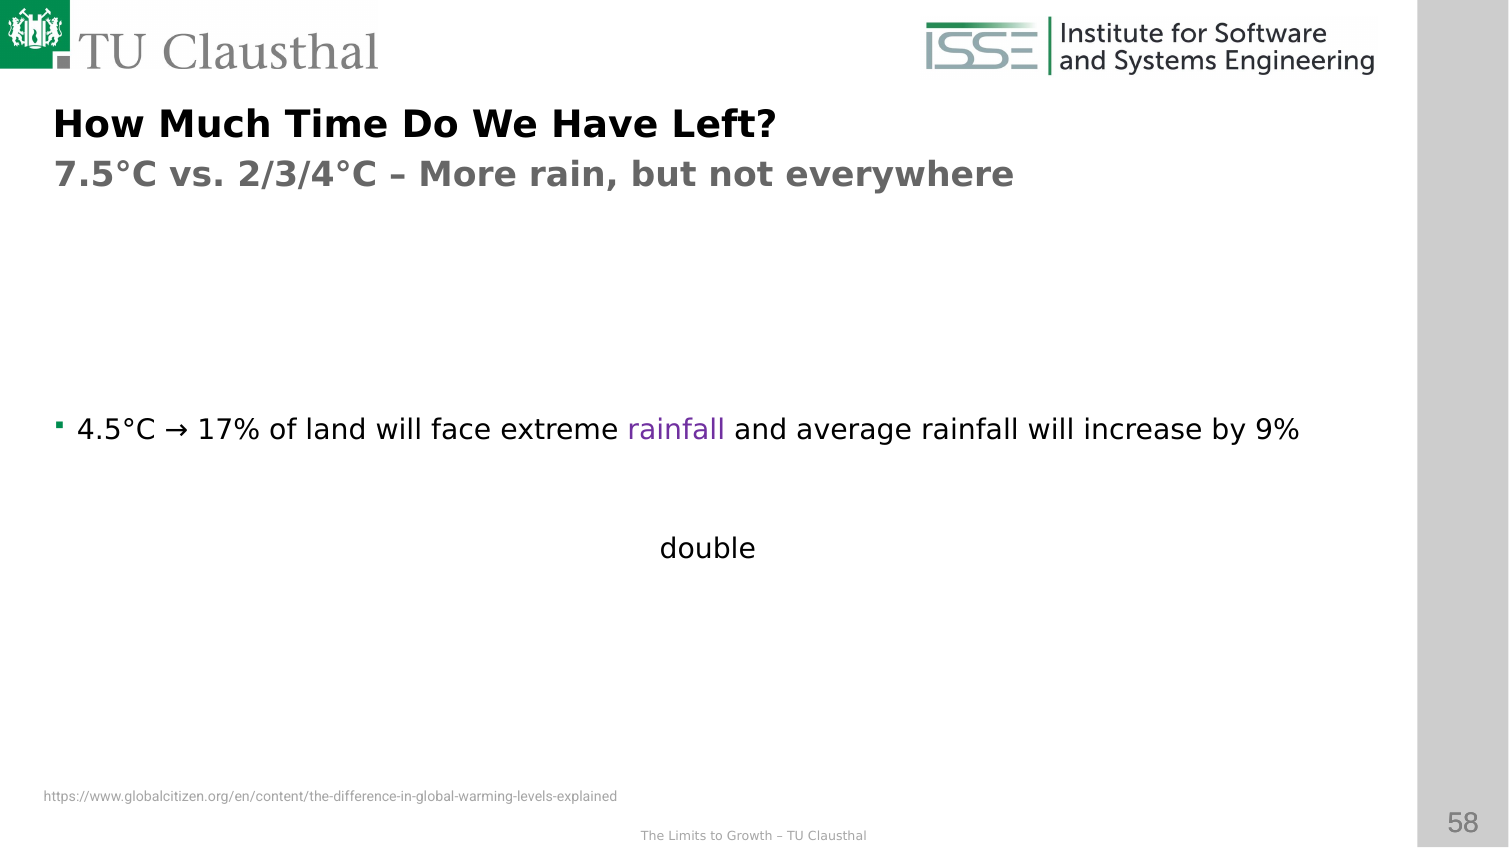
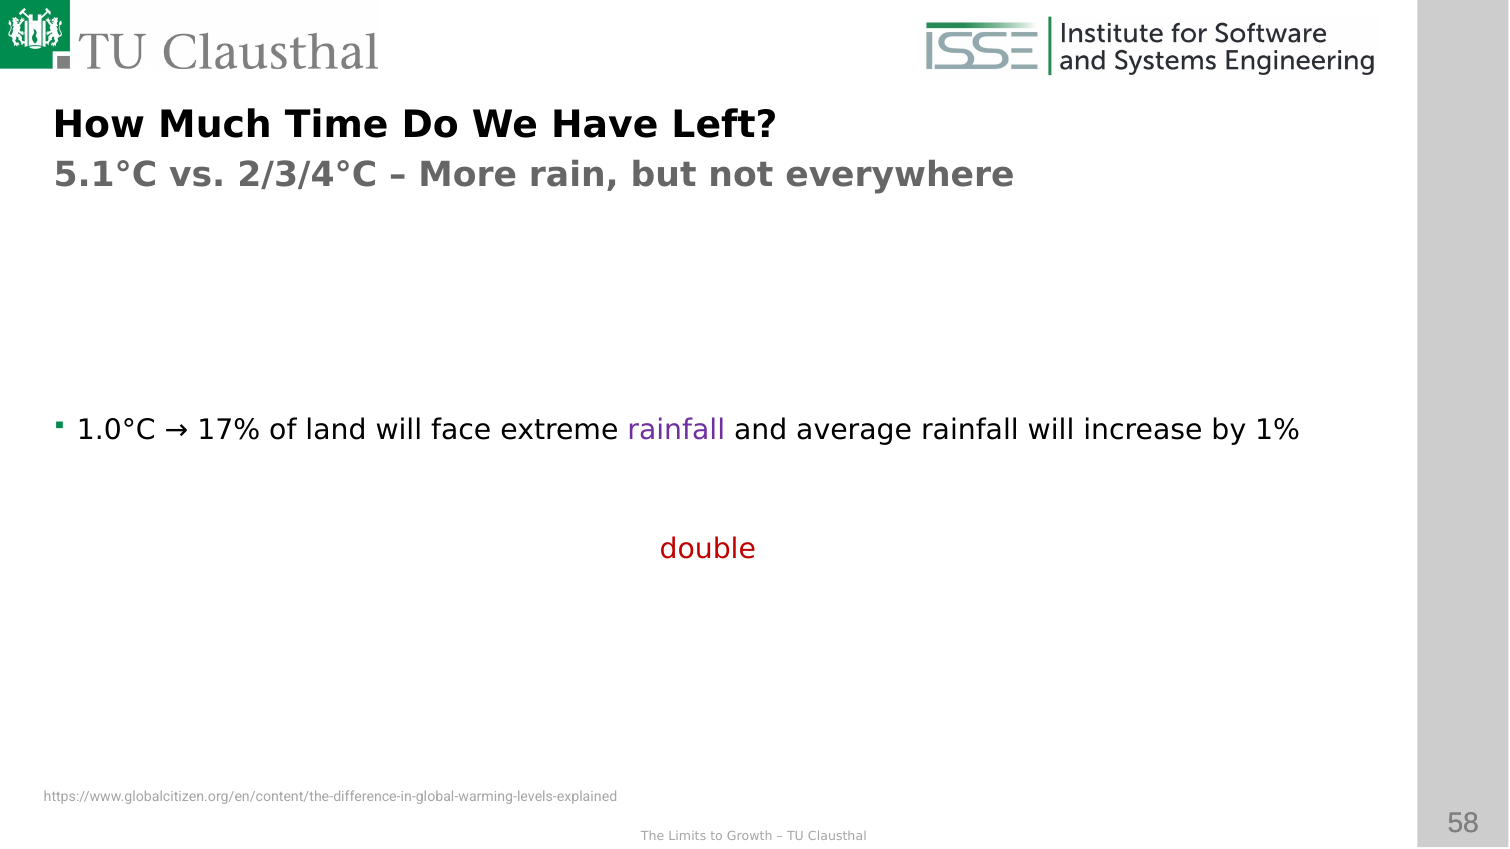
7.5°C: 7.5°C -> 5.1°C (105, 175)
4.5°C: 4.5°C -> 1.0°C (116, 431)
9%: 9% -> 1% (1278, 431)
double colour: black -> red (708, 550)
